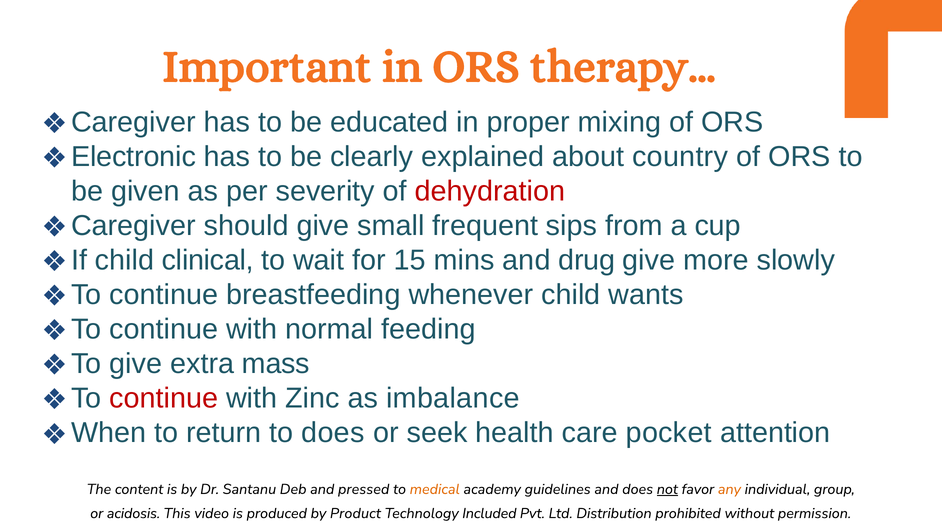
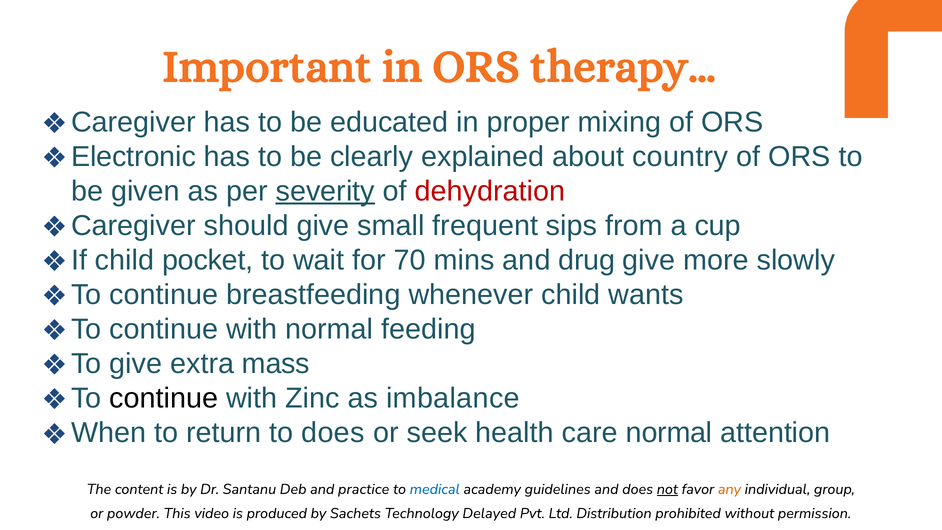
severity underline: none -> present (325, 191)
clinical: clinical -> pocket (208, 260)
15: 15 -> 70 (410, 260)
continue colour: red -> black (164, 398)
care pocket: pocket -> normal (669, 433)
pressed: pressed -> practice (364, 489)
medical colour: orange -> blue (435, 489)
acidosis: acidosis -> powder (133, 513)
Product: Product -> Sachets (355, 513)
Included: Included -> Delayed (489, 513)
